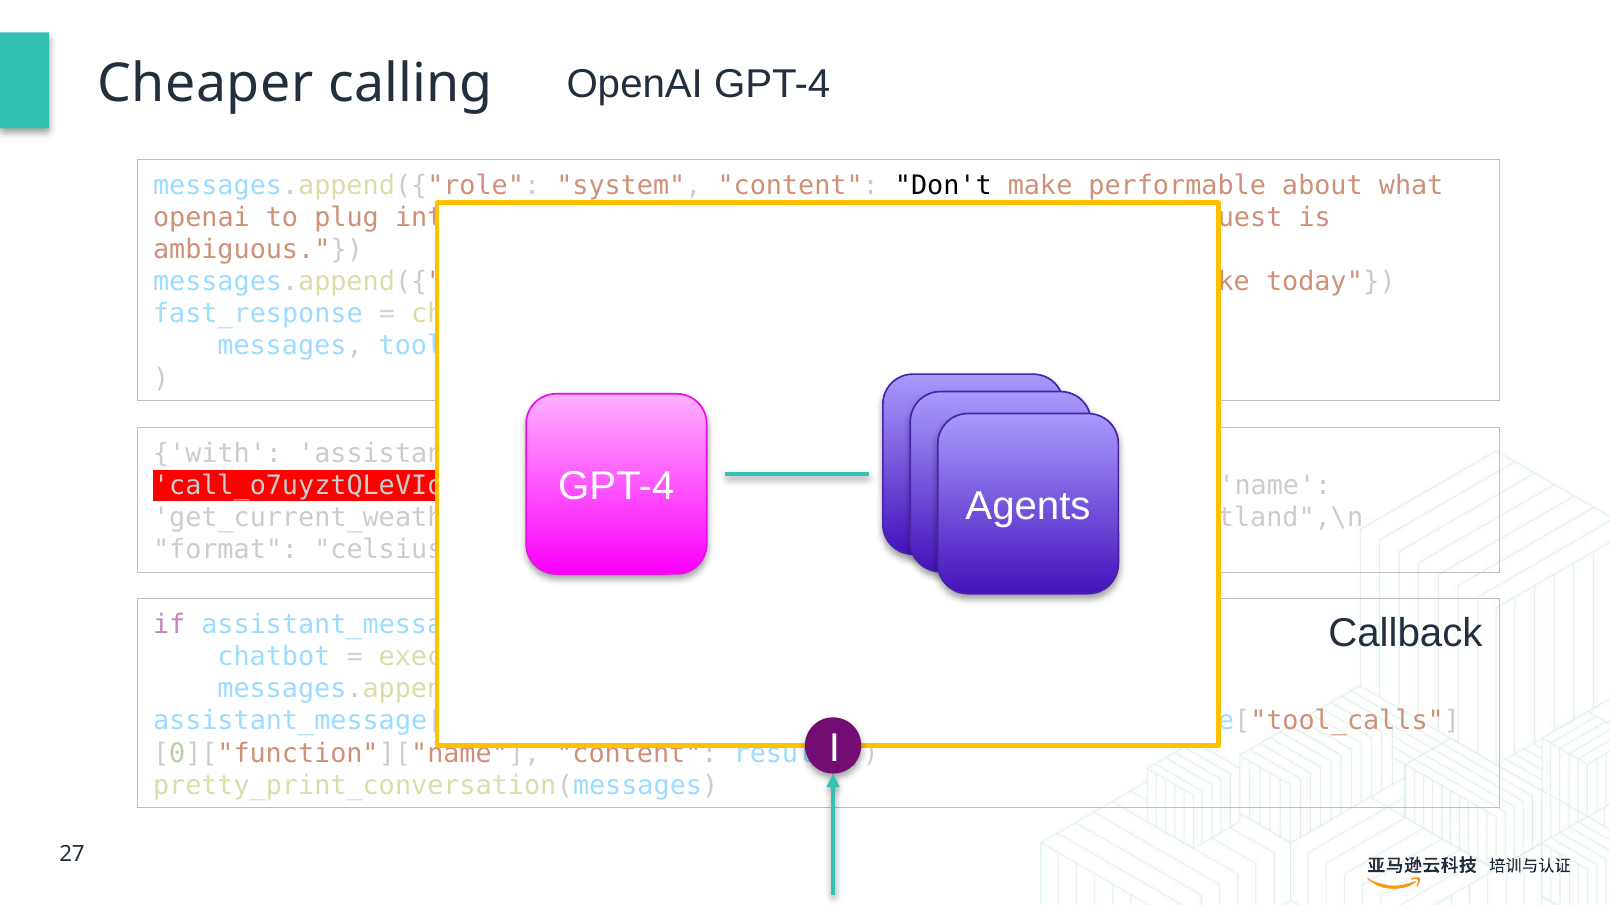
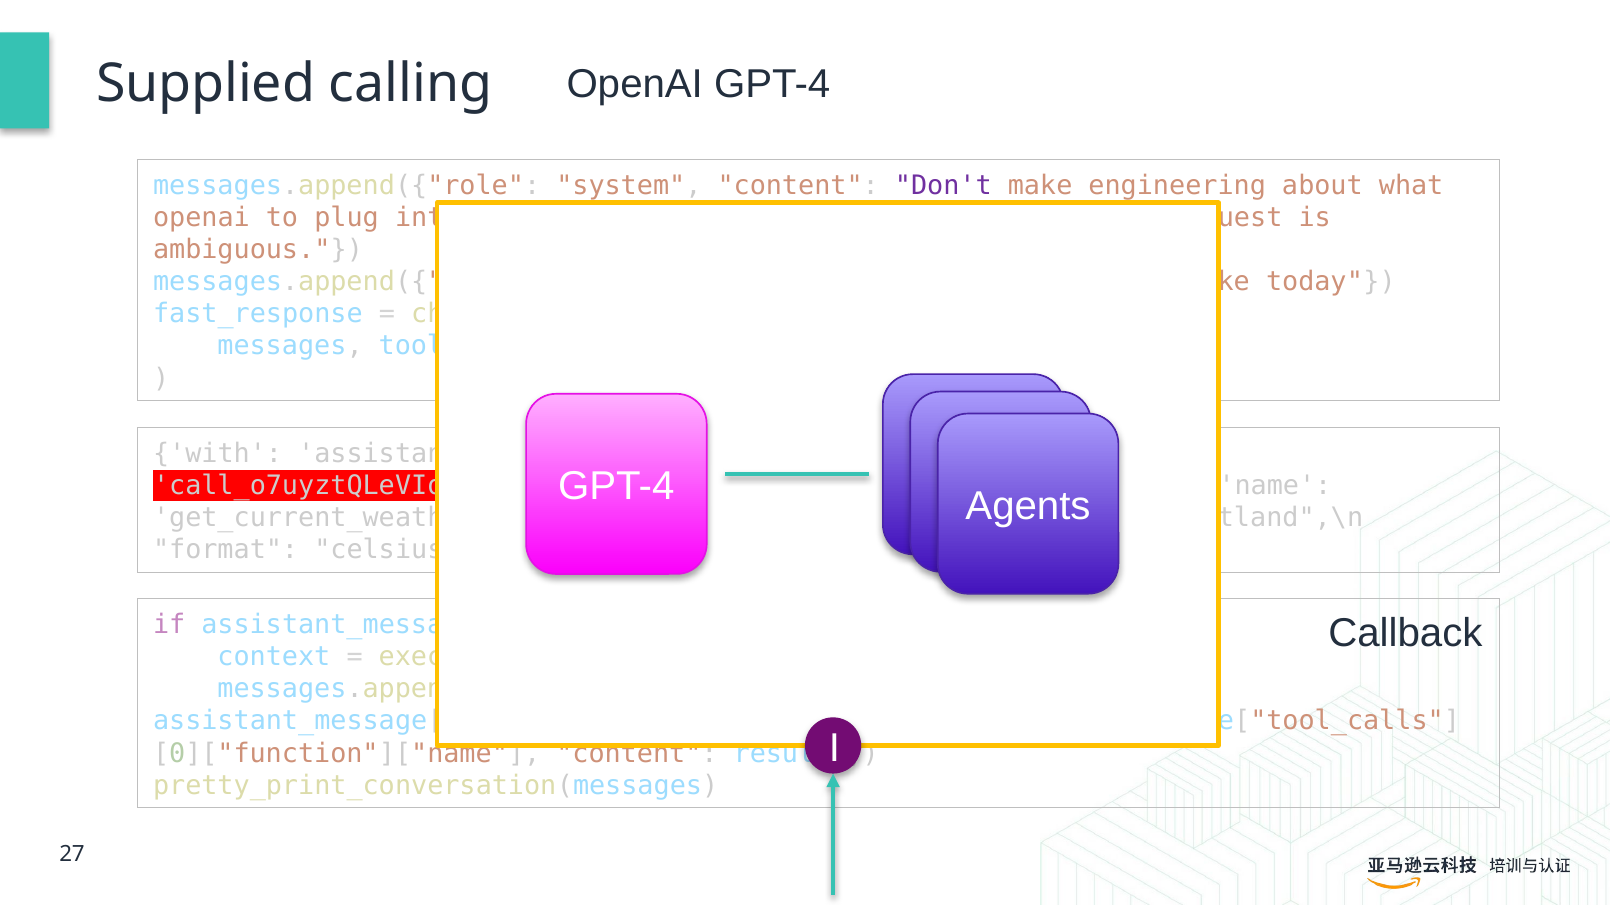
Cheaper: Cheaper -> Supplied (206, 84)
Don't colour: black -> purple (943, 185)
performable: performable -> engineering (1177, 185)
chatbot: chatbot -> context (274, 657)
